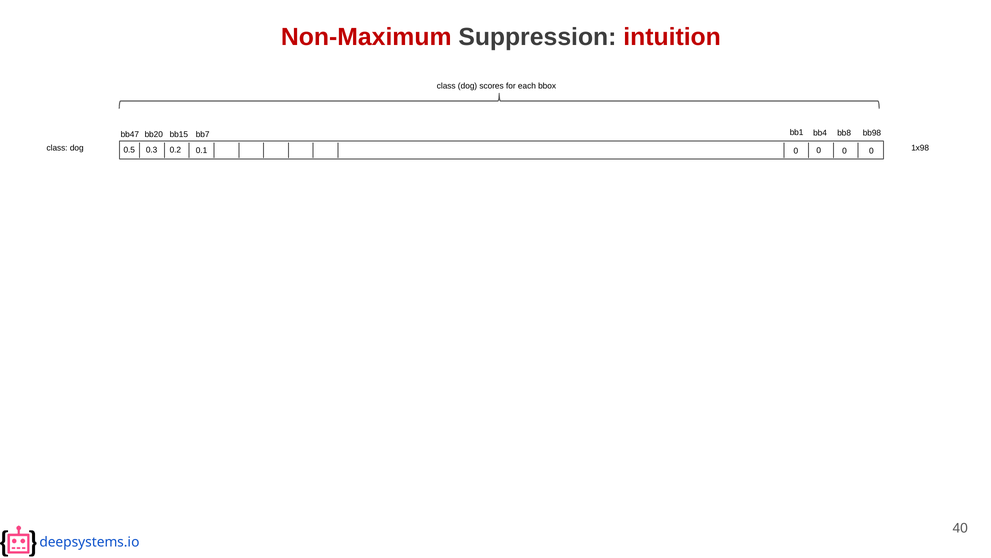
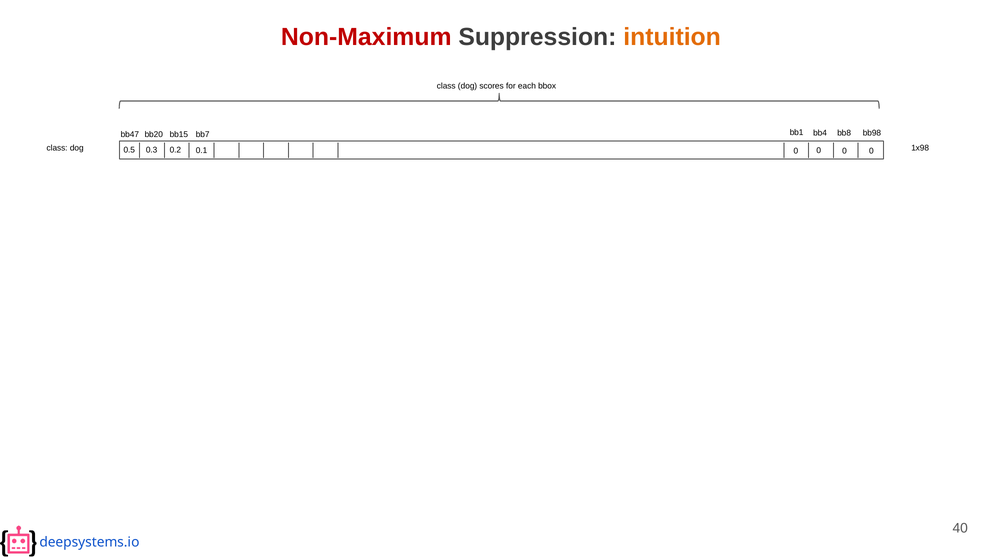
intuition colour: red -> orange (672, 37)
